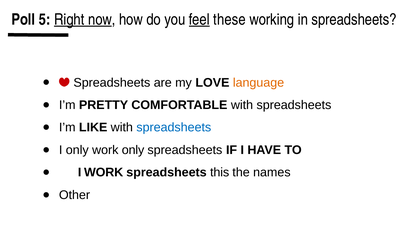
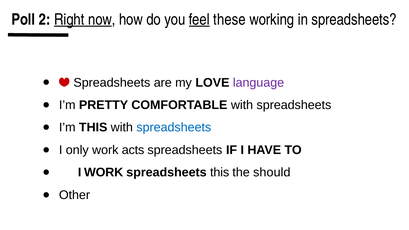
5: 5 -> 2 (45, 20)
language colour: orange -> purple (259, 83)
I’m LIKE: LIKE -> THIS (93, 128)
work only: only -> acts (133, 150)
names: names -> should (272, 172)
